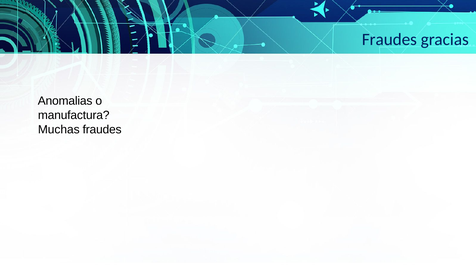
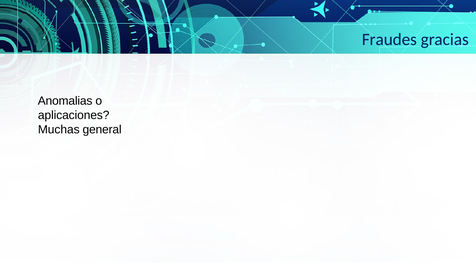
manufactura: manufactura -> aplicaciones (74, 115)
Muchas fraudes: fraudes -> general (102, 129)
